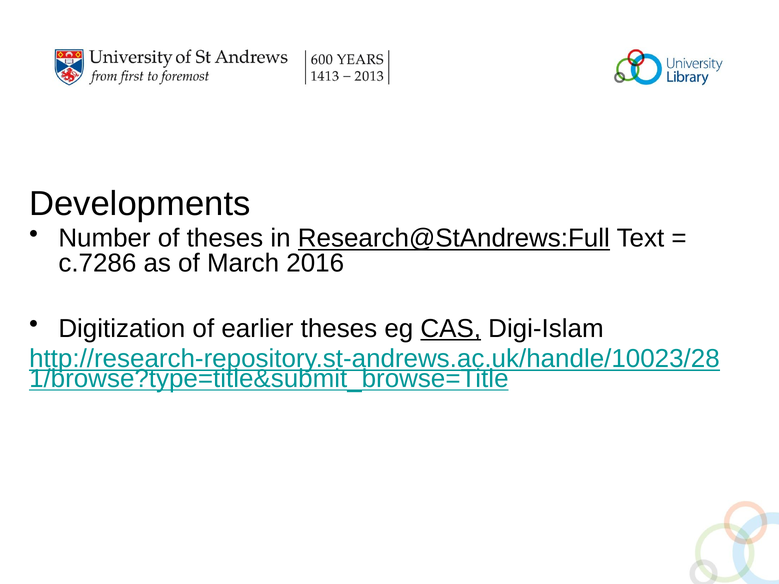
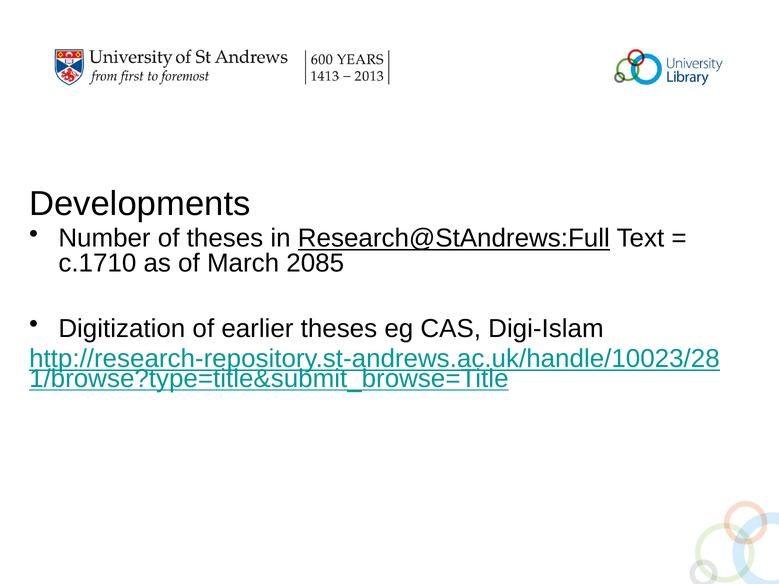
c.7286: c.7286 -> c.1710 (97, 263)
2016: 2016 -> 2085 (315, 263)
CAS underline: present -> none (451, 329)
